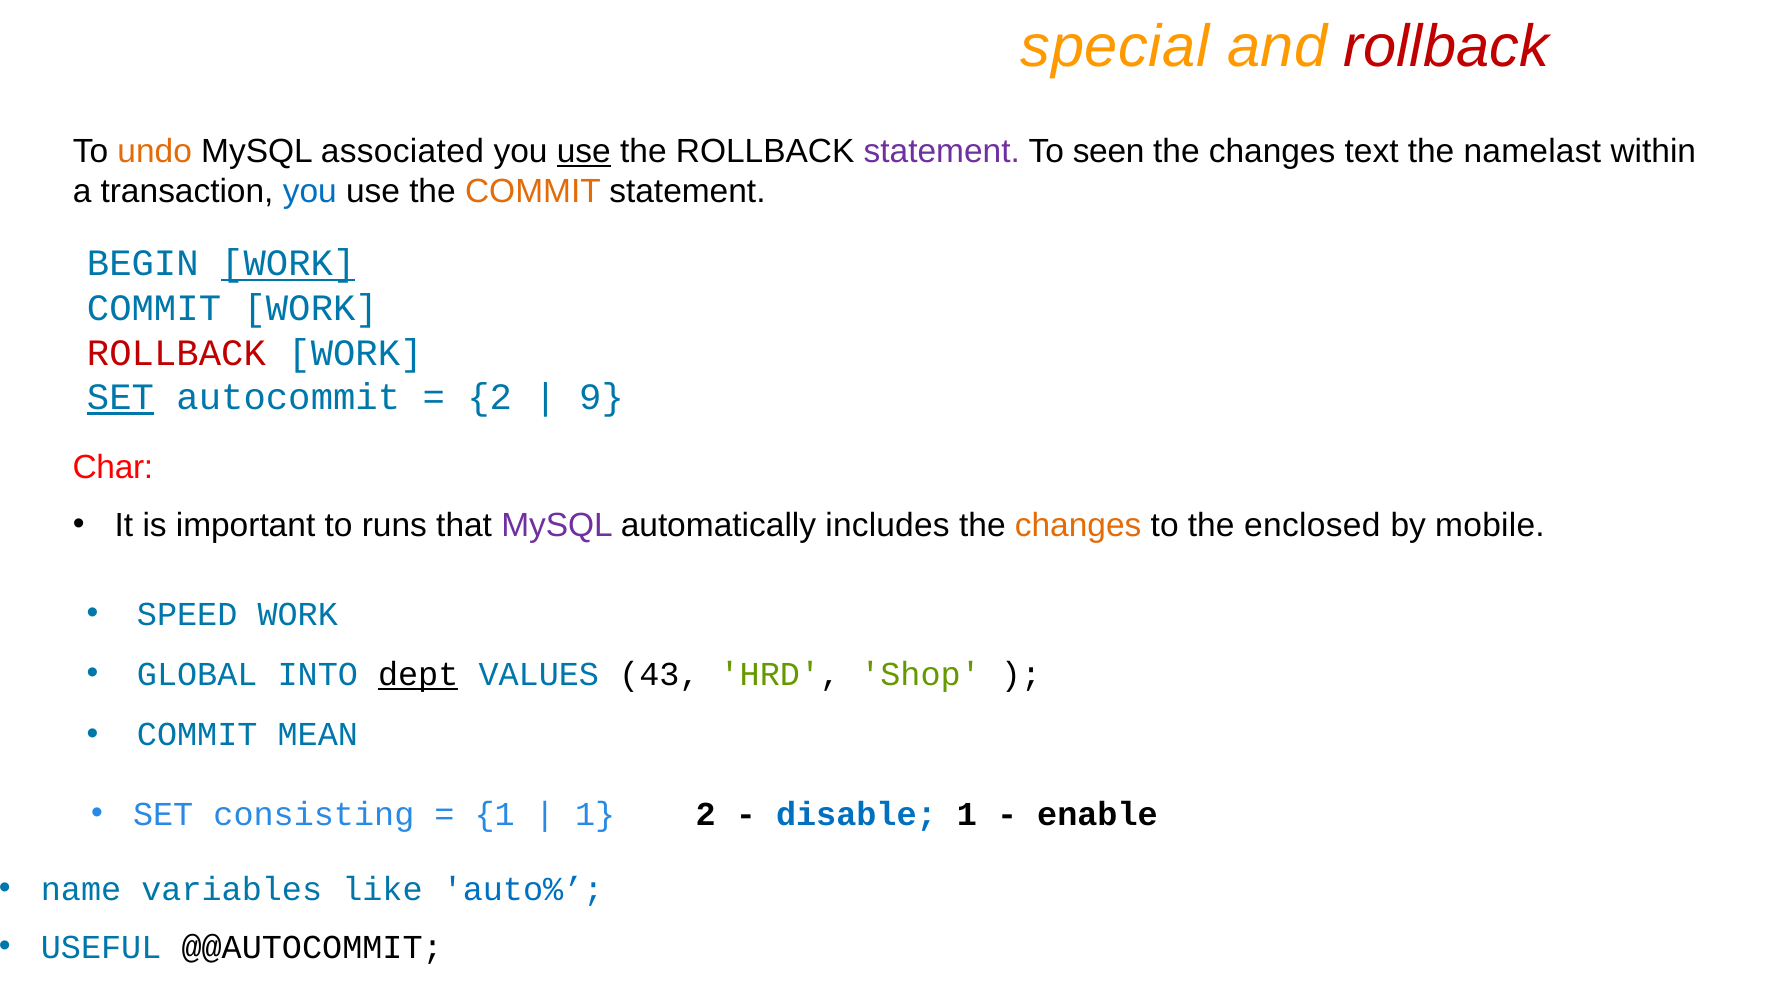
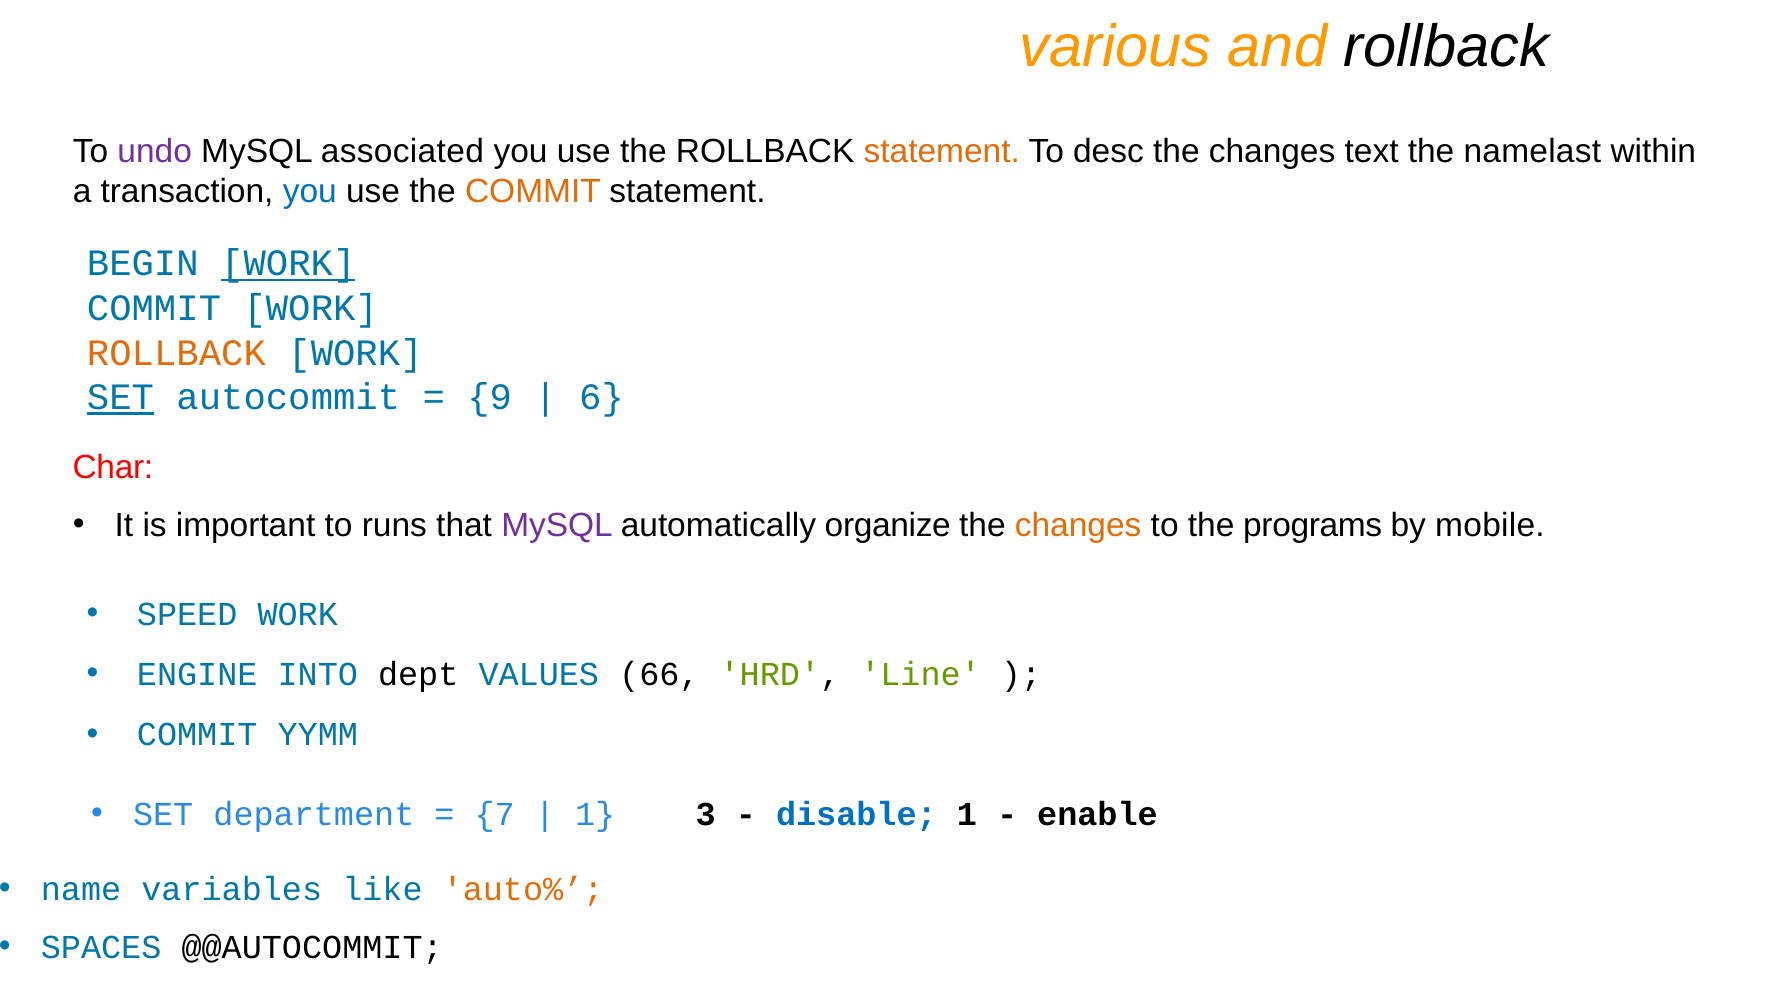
special: special -> various (1115, 46)
rollback colour: red -> black (1446, 46)
undo colour: orange -> purple (155, 152)
use underline: present -> none (584, 152)
statement colour: purple -> orange (942, 152)
seen: seen -> desc (1108, 152)
ROLLBACK colour: red -> orange (176, 353)
2: 2 -> 9 (490, 398)
9: 9 -> 6 (602, 398)
includes: includes -> organize (888, 526)
enclosed: enclosed -> programs (1313, 526)
GLOBAL: GLOBAL -> ENGINE (197, 675)
dept underline: present -> none (418, 675)
43: 43 -> 66 (659, 675)
Shop: Shop -> Line (921, 675)
MEAN: MEAN -> YYMM (318, 735)
consisting: consisting -> department (314, 815)
1: 1 -> 7 (495, 815)
1 2: 2 -> 3 (706, 815)
auto% colour: blue -> orange (523, 890)
USEFUL: USEFUL -> SPACES (101, 948)
